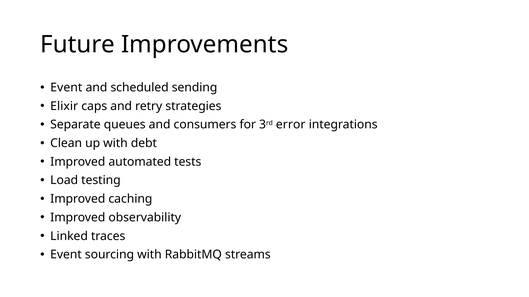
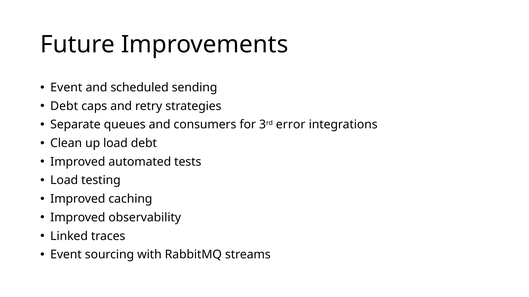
Elixir: Elixir -> Debt (64, 106)
up with: with -> load (116, 143)
